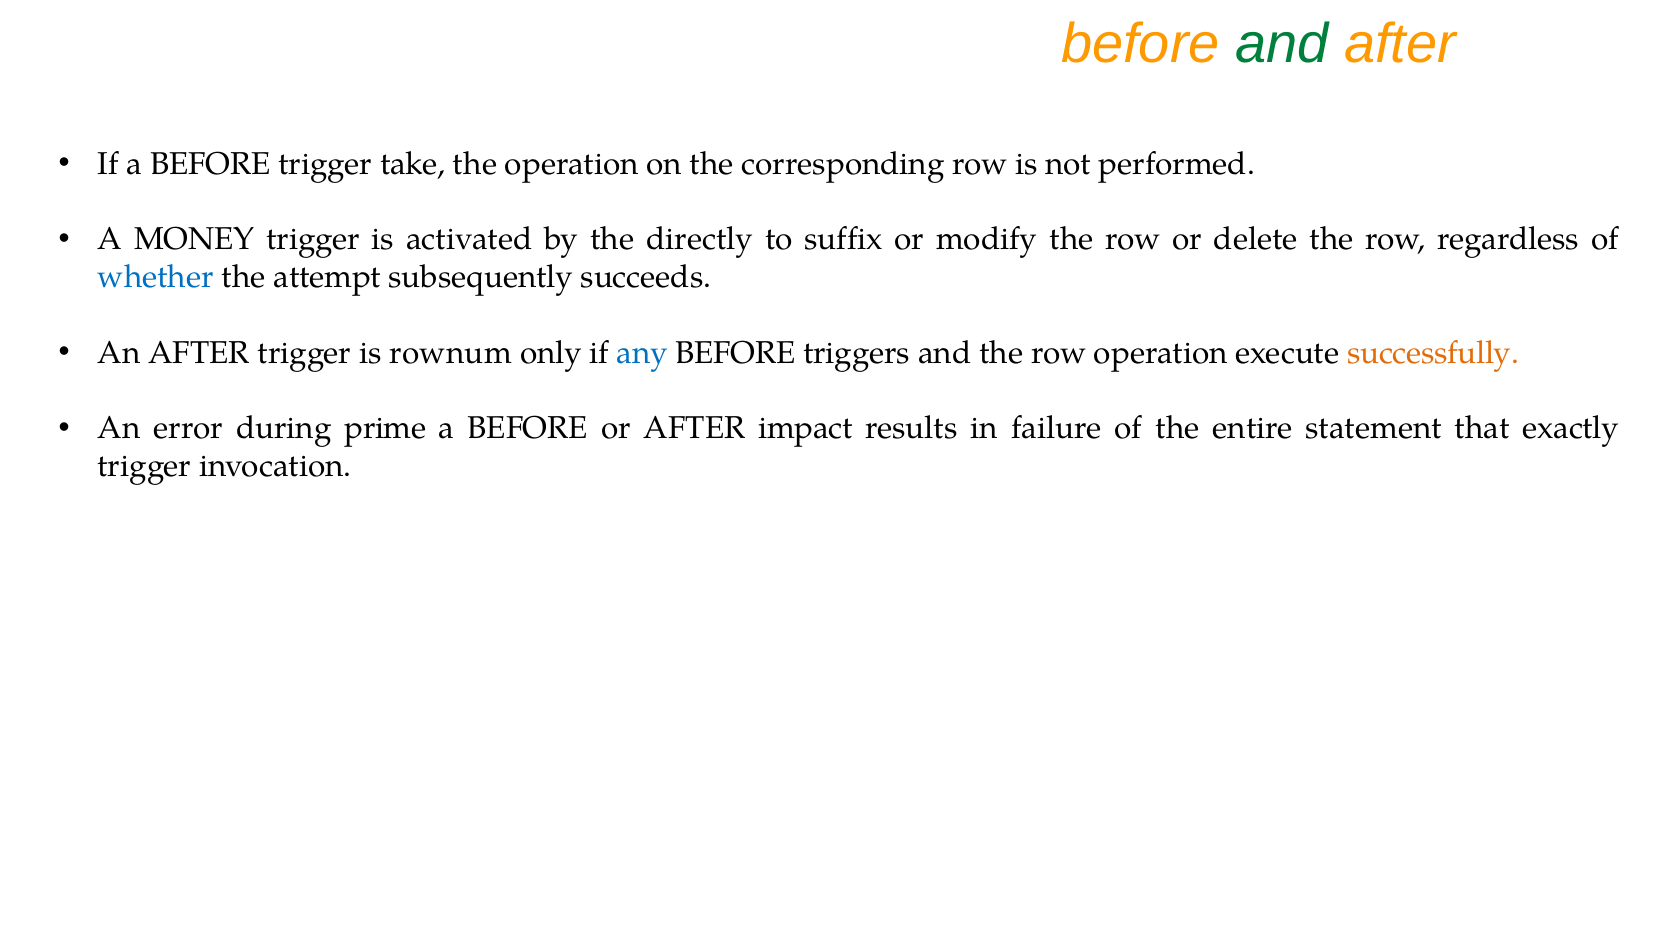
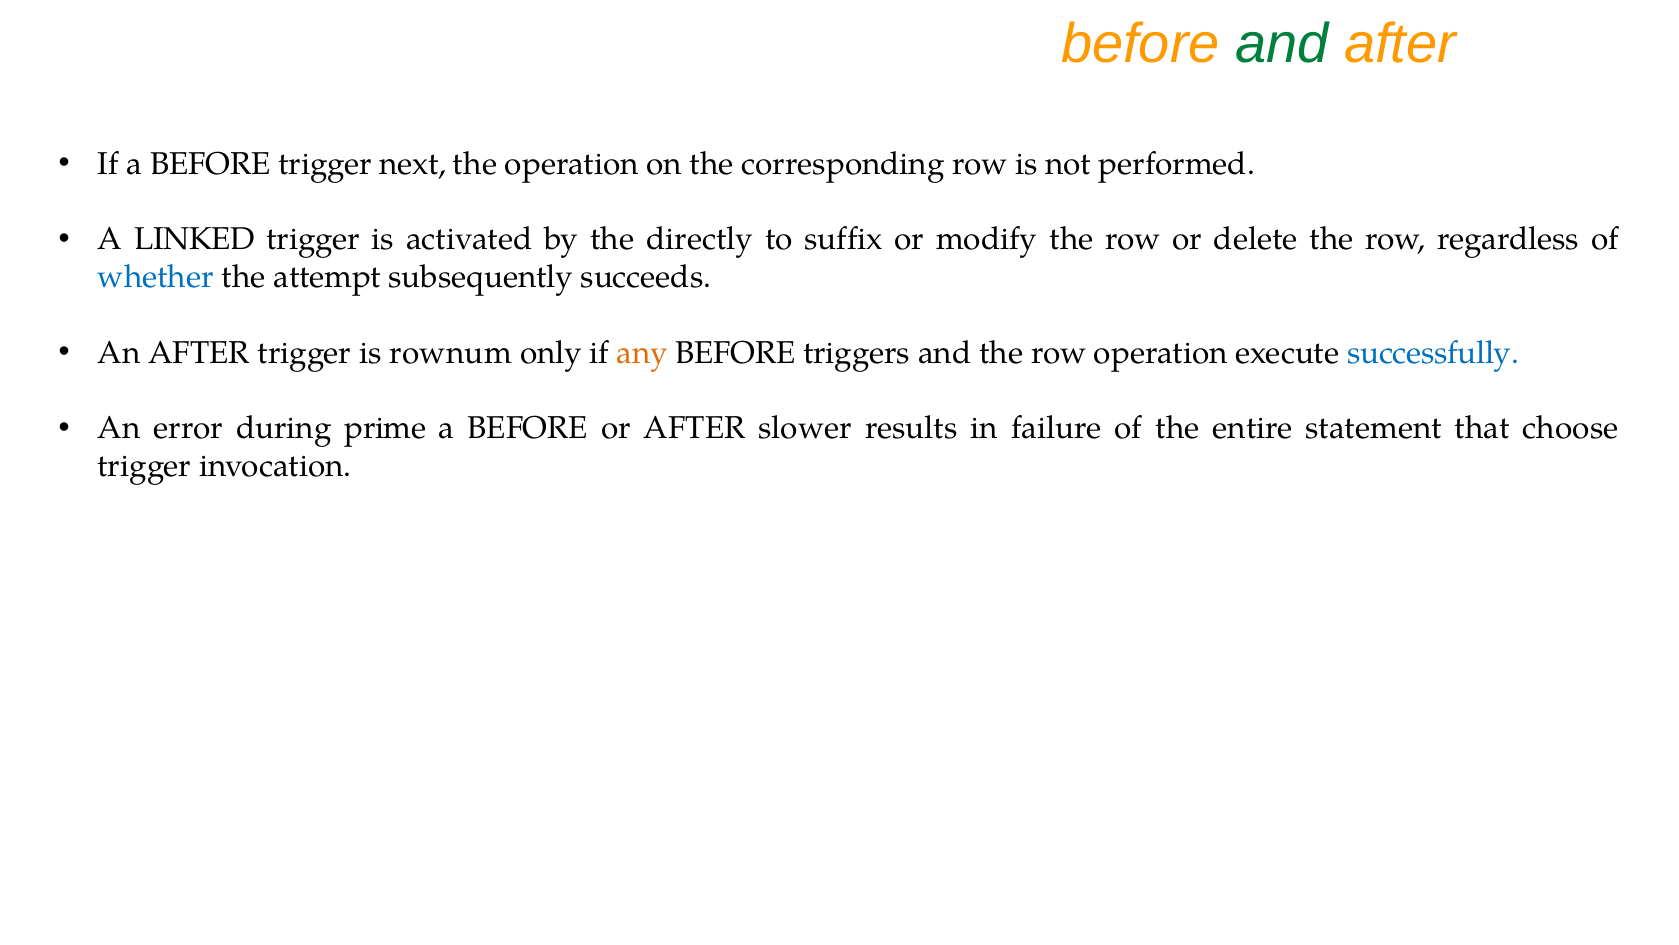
take: take -> next (413, 164)
MONEY: MONEY -> LINKED (195, 239)
any colour: blue -> orange (642, 353)
successfully colour: orange -> blue (1433, 353)
impact: impact -> slower (805, 428)
exactly: exactly -> choose (1571, 428)
